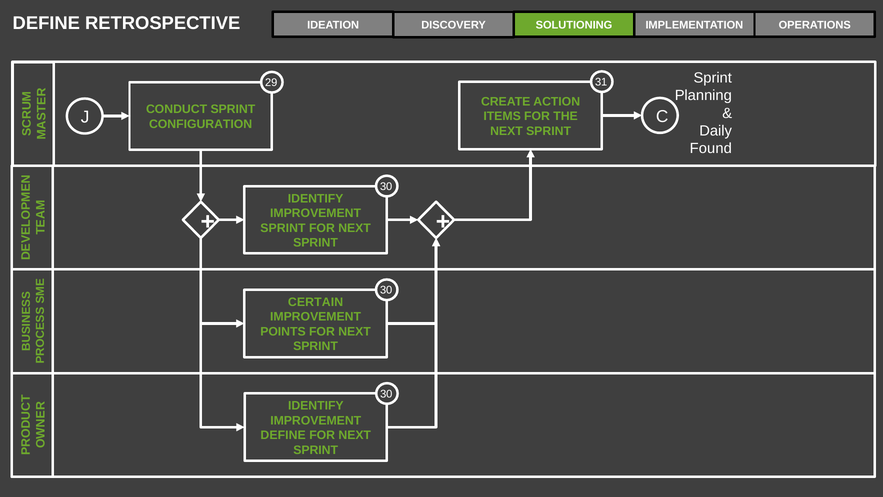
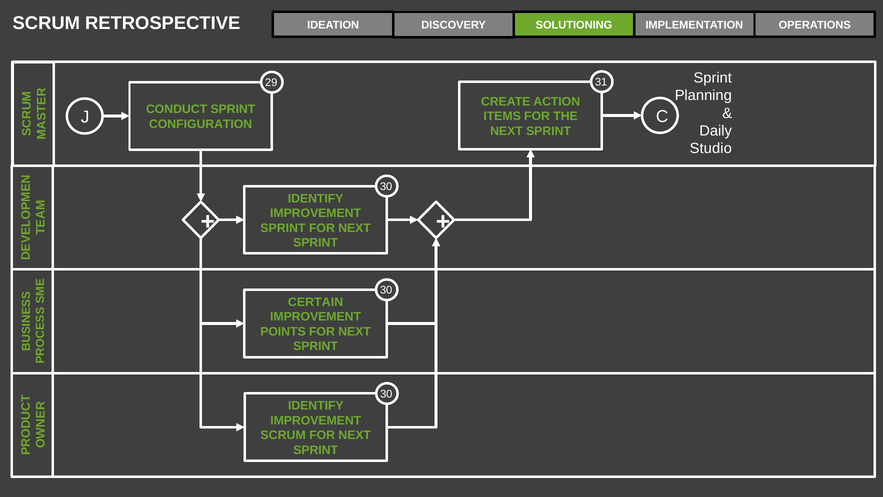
DEFINE: DEFINE -> SCRUM (46, 23)
Found: Found -> Studio (711, 148)
DEFINE: DEFINE -> SCRUM (283, 435)
